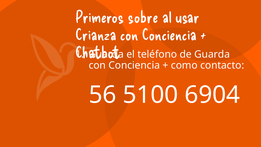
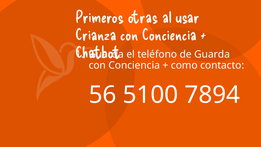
sobre: sobre -> otras (143, 17)
6904: 6904 -> 7894 (212, 95)
